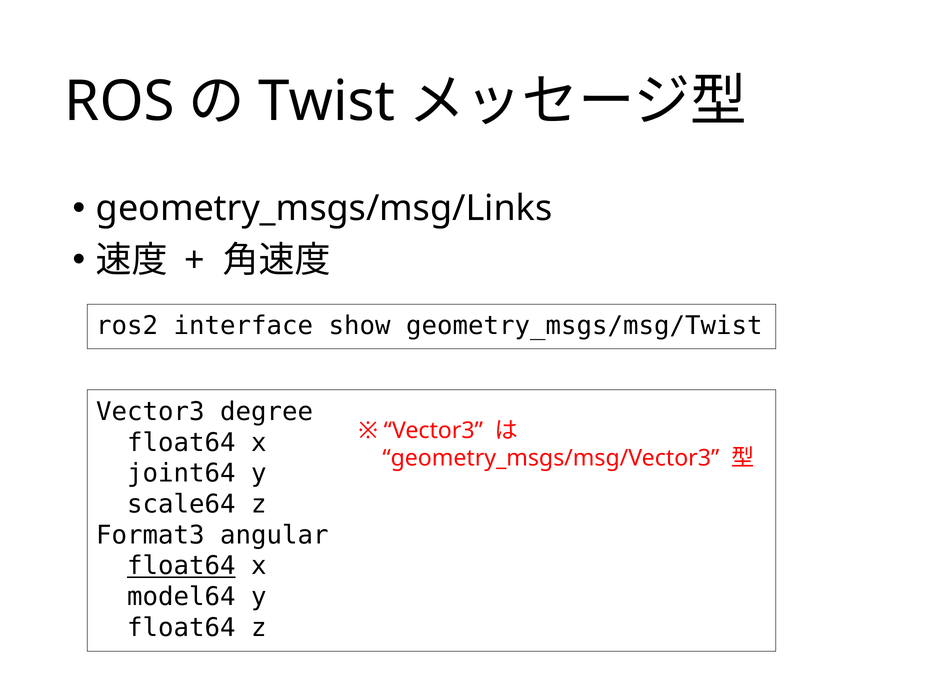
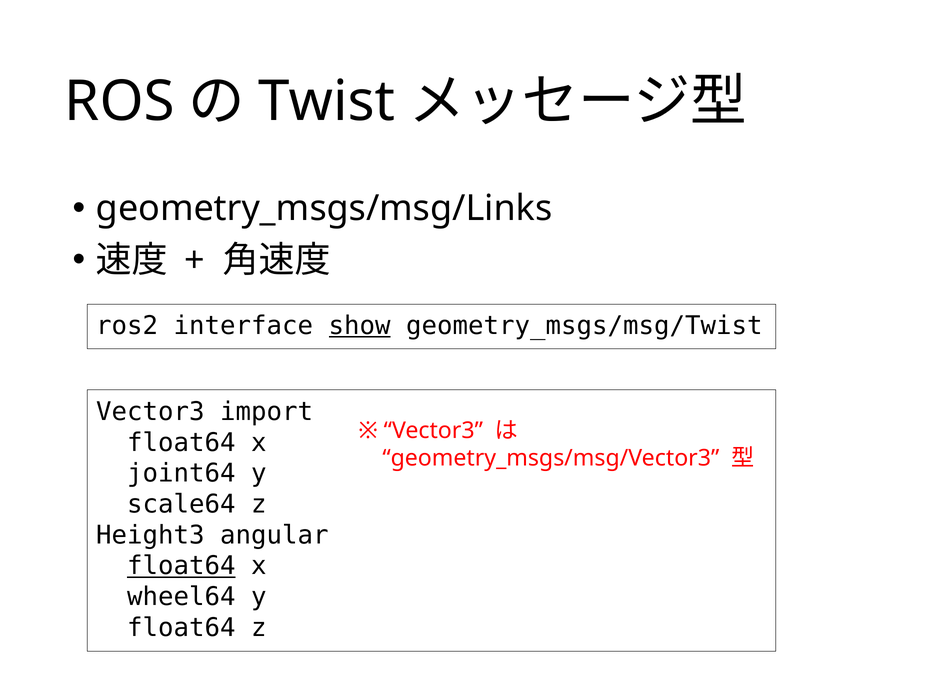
show underline: none -> present (360, 326)
degree: degree -> import (267, 412)
Format3: Format3 -> Height3 (150, 535)
model64: model64 -> wheel64 (181, 597)
